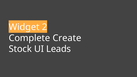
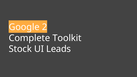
Widget: Widget -> Google (24, 27)
Create: Create -> Toolkit (67, 38)
